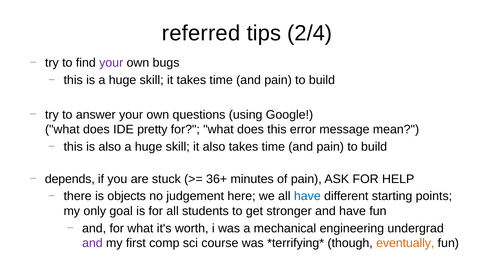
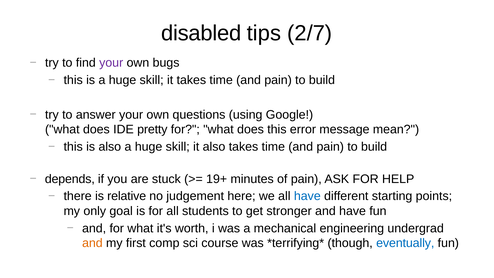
referred: referred -> disabled (201, 33)
2/4: 2/4 -> 2/7 (310, 33)
36+: 36+ -> 19+ (217, 179)
objects: objects -> relative (127, 196)
and colour: purple -> orange (92, 243)
eventually colour: orange -> blue (405, 243)
